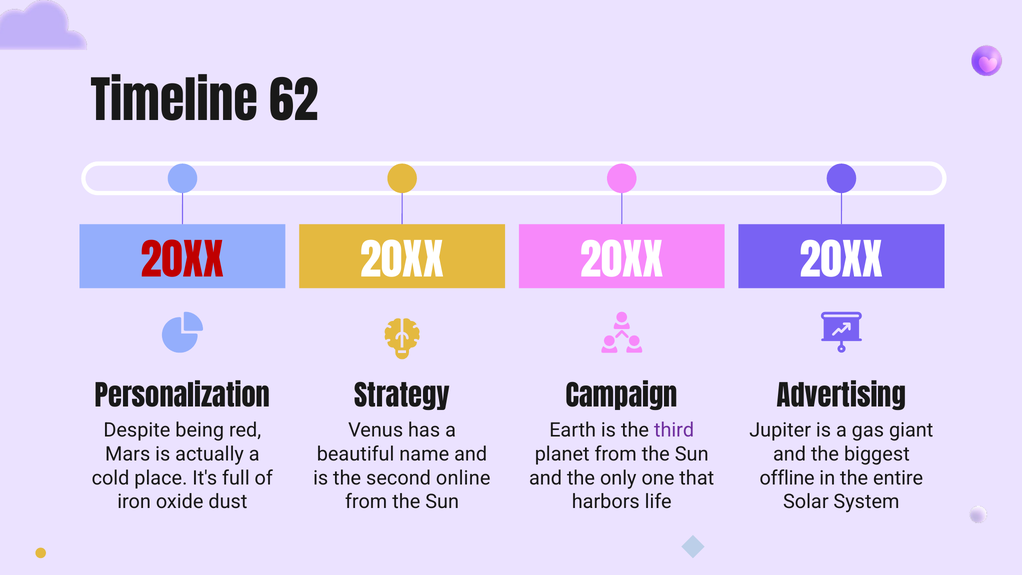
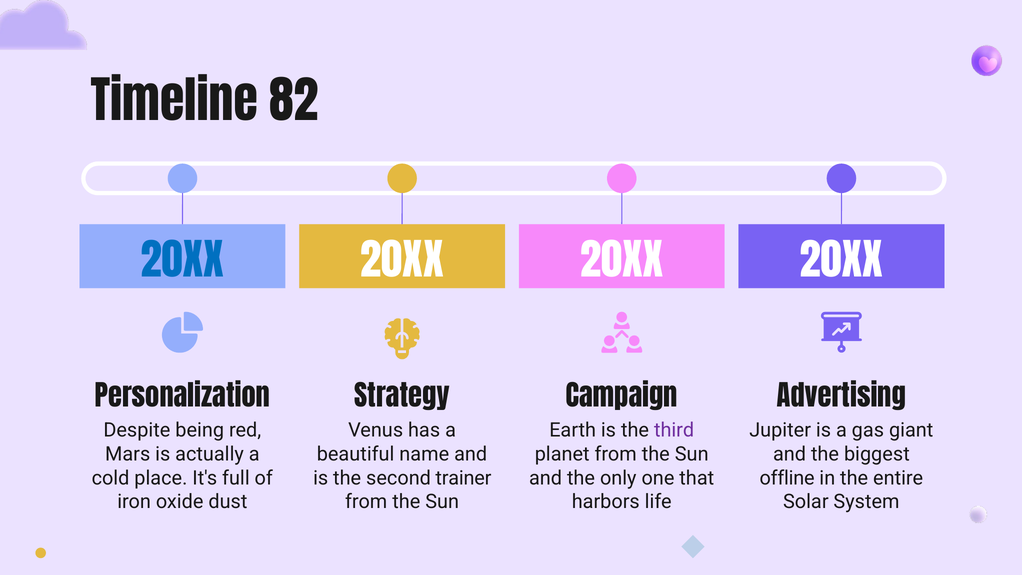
62: 62 -> 82 (294, 104)
20XX colour: red -> blue (182, 263)
online: online -> trainer (463, 478)
